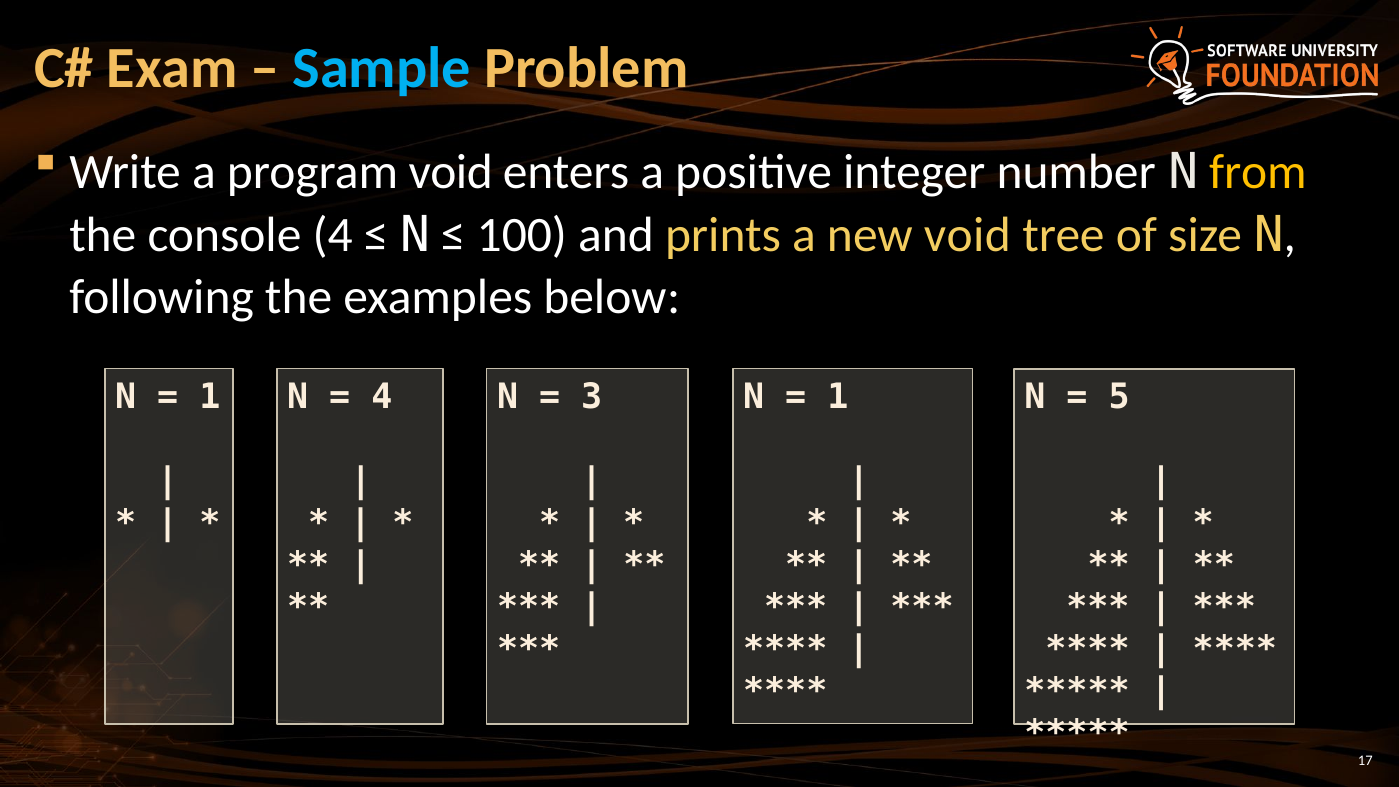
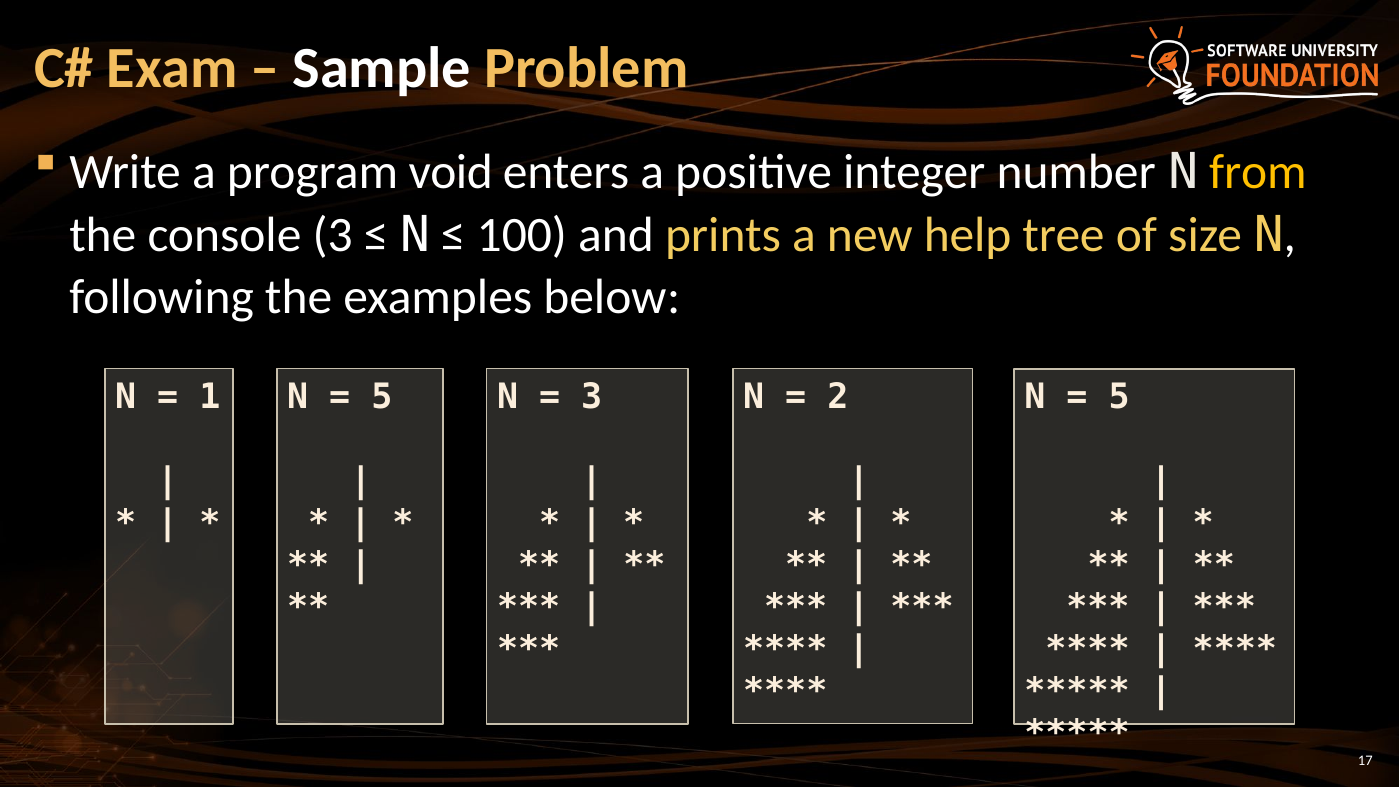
Sample colour: light blue -> white (382, 68)
console 4: 4 -> 3 (333, 235)
new void: void -> help (968, 235)
4: 4 -> 5 (382, 397)
1: 1 -> 2 (838, 397)
